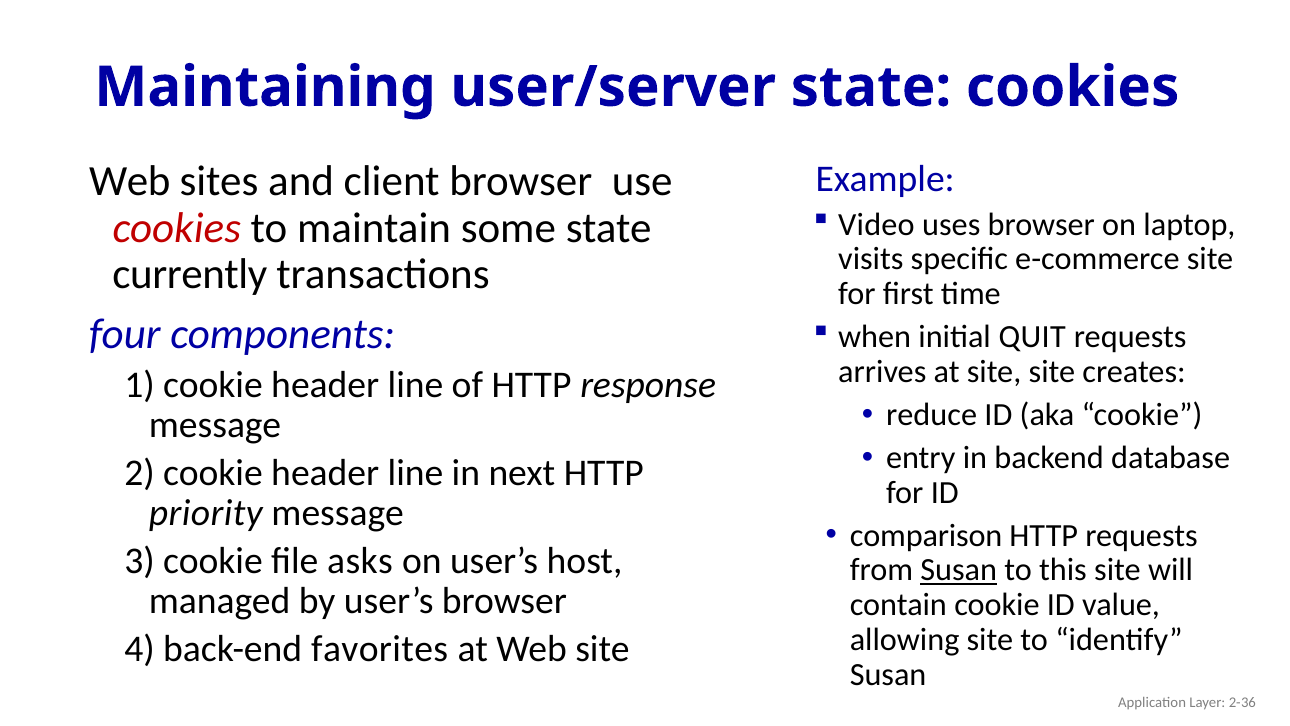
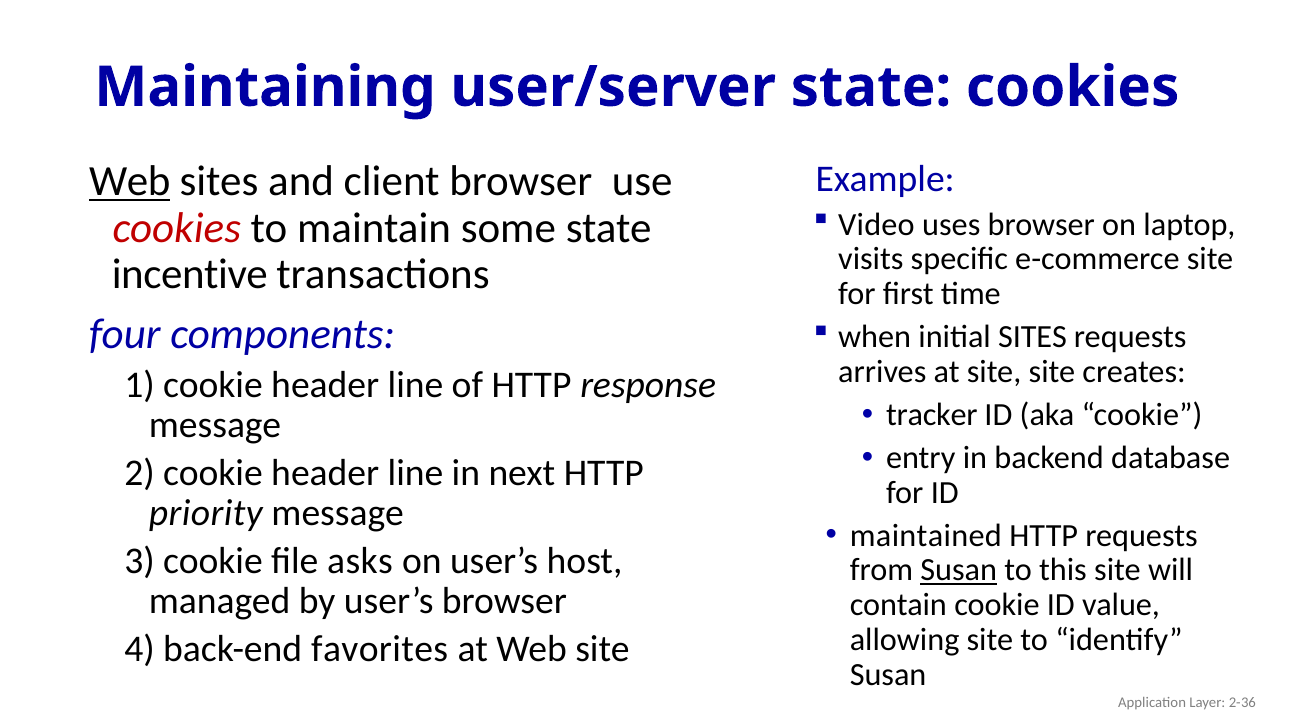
Web underline: none -> present (130, 181)
currently: currently -> incentive (190, 274)
initial QUIT: QUIT -> SITES (1033, 337)
reduce: reduce -> tracker (932, 415)
comparison: comparison -> maintained (926, 535)
